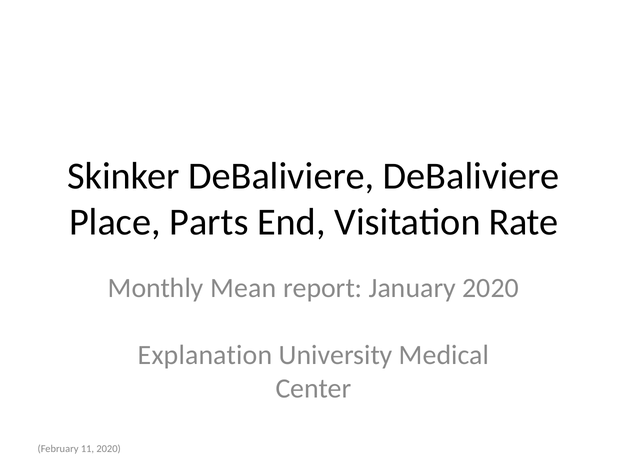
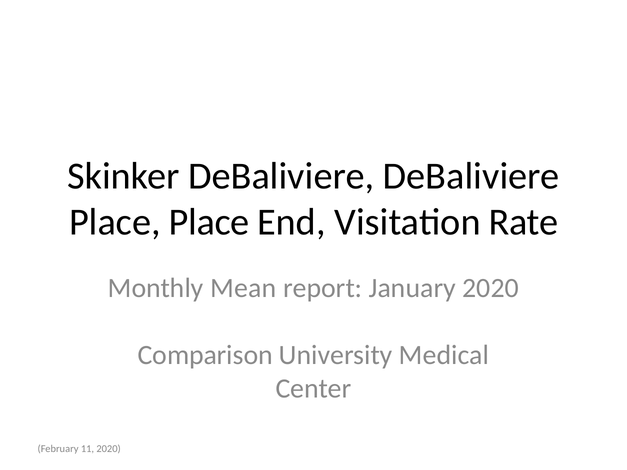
Place Parts: Parts -> Place (209, 222)
Explanation: Explanation -> Comparison (205, 355)
